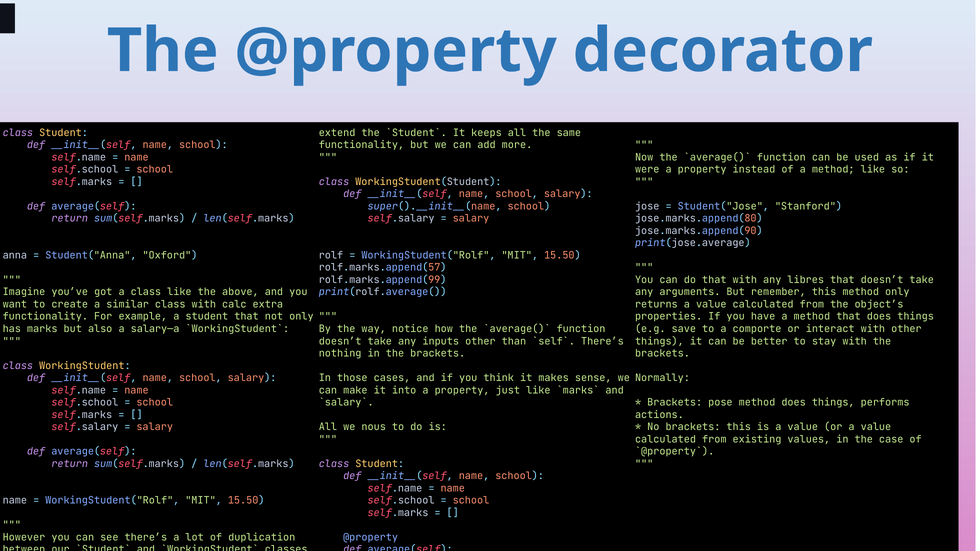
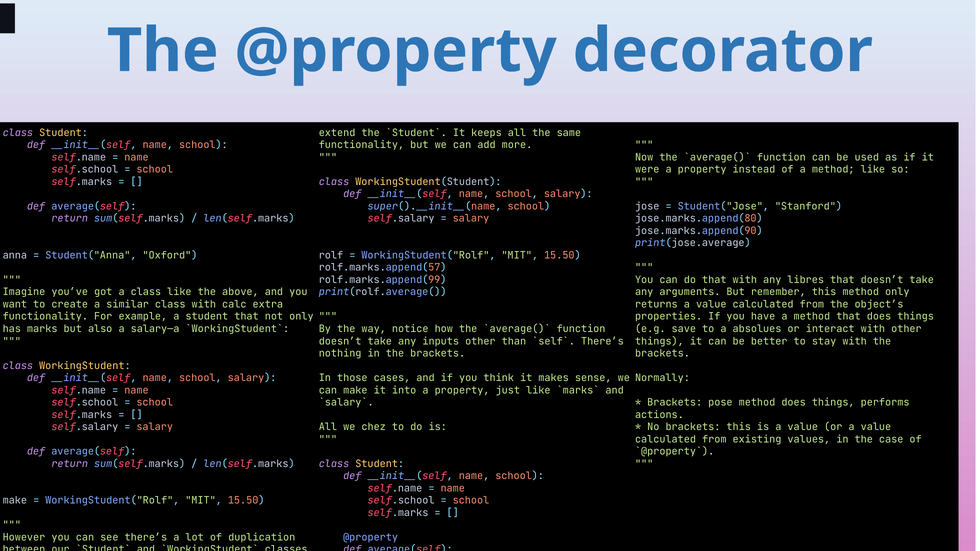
comporte: comporte -> absolues (757, 329)
nous: nous -> chez (374, 427)
name: name -> make (15, 501)
